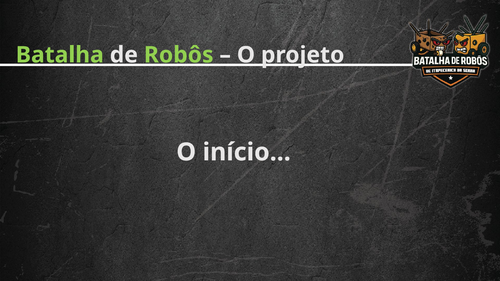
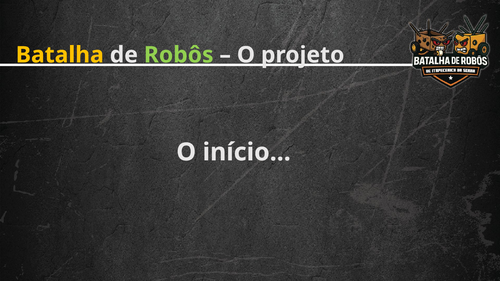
Batalha colour: light green -> yellow (60, 55)
